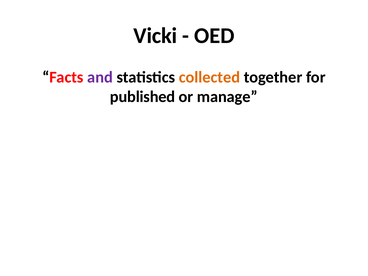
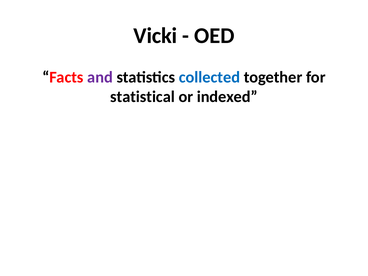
collected colour: orange -> blue (209, 77)
published: published -> statistical (143, 97)
manage: manage -> indexed (227, 97)
